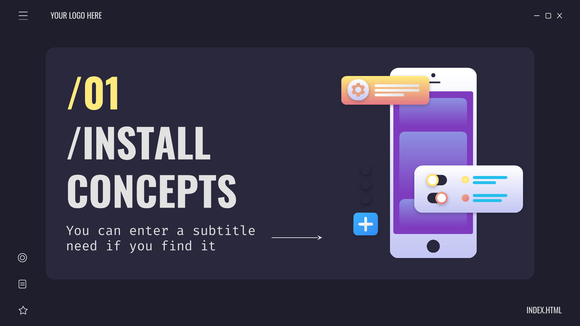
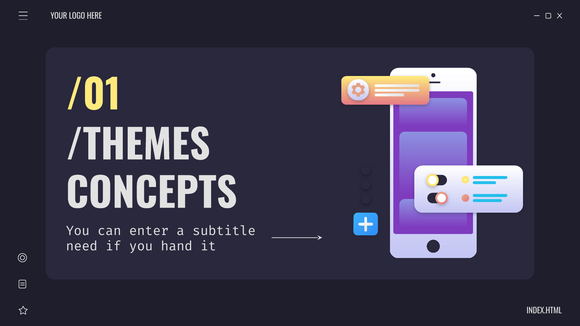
/INSTALL: /INSTALL -> /THEMES (138, 146)
find: find -> hand (177, 246)
